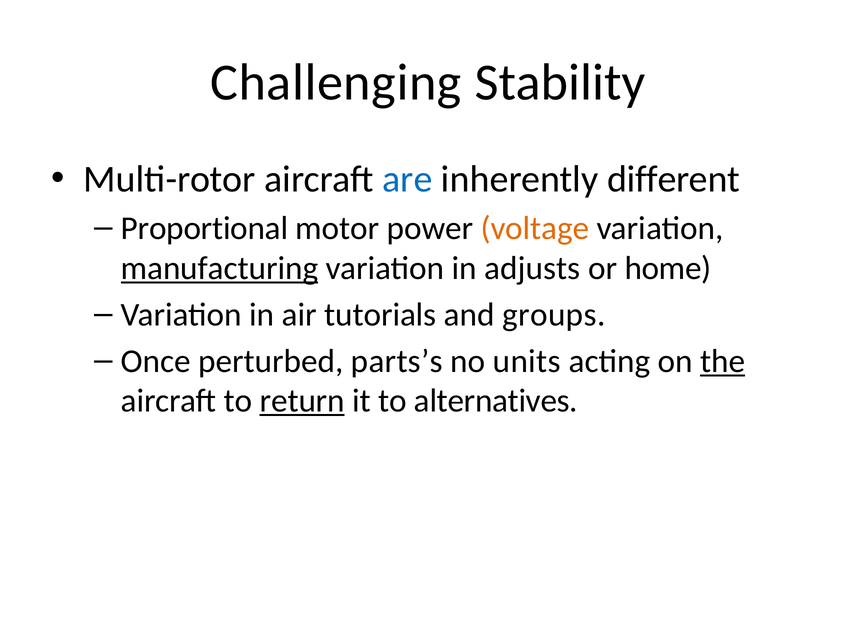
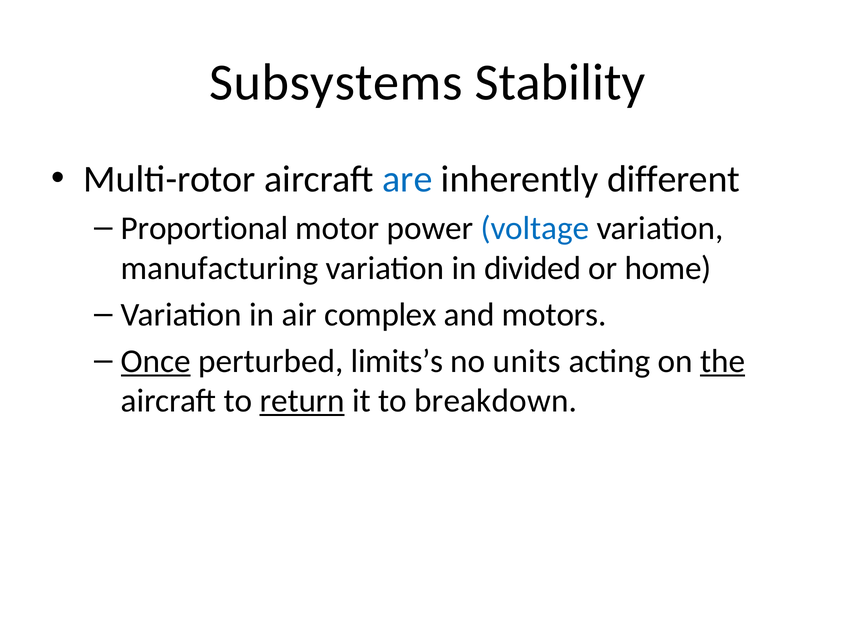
Challenging: Challenging -> Subsystems (336, 83)
voltage colour: orange -> blue (535, 228)
manufacturing underline: present -> none (220, 268)
adjusts: adjusts -> divided (533, 268)
tutorials: tutorials -> complex (380, 315)
groups: groups -> motors (554, 315)
Once underline: none -> present (156, 361)
parts’s: parts’s -> limits’s (397, 361)
alternatives: alternatives -> breakdown (496, 401)
